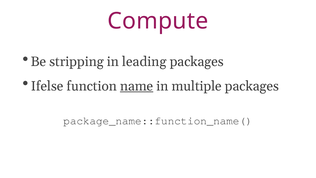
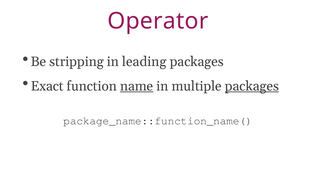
Compute: Compute -> Operator (158, 21)
Ifelse: Ifelse -> Exact (47, 86)
packages underline: none -> present (252, 86)
